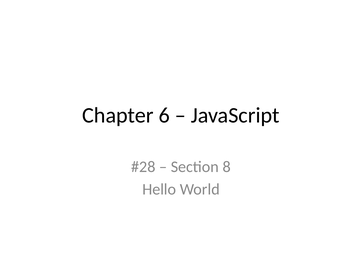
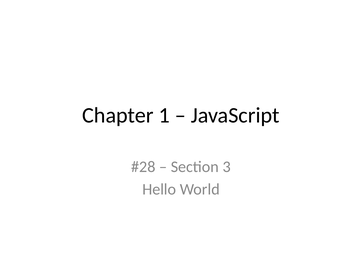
6: 6 -> 1 (164, 115)
8: 8 -> 3 (227, 166)
